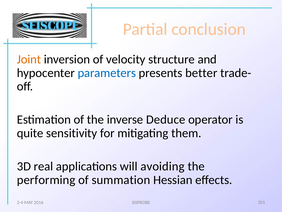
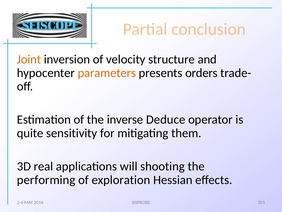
parameters colour: blue -> orange (107, 73)
better: better -> orders (201, 73)
avoiding: avoiding -> shooting (163, 166)
summation: summation -> exploration (121, 180)
